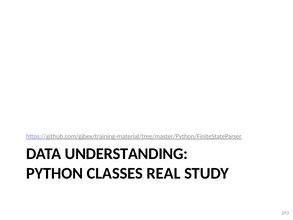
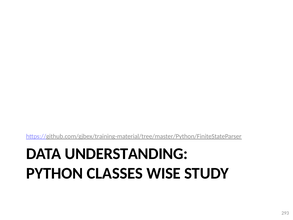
REAL: REAL -> WISE (164, 173)
